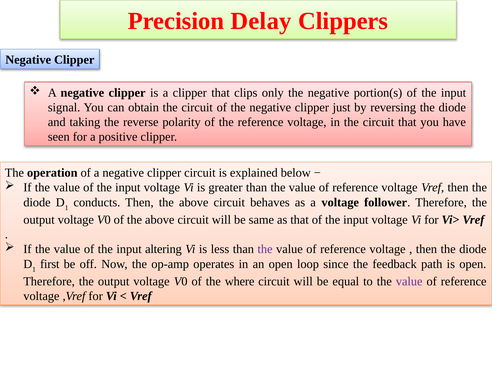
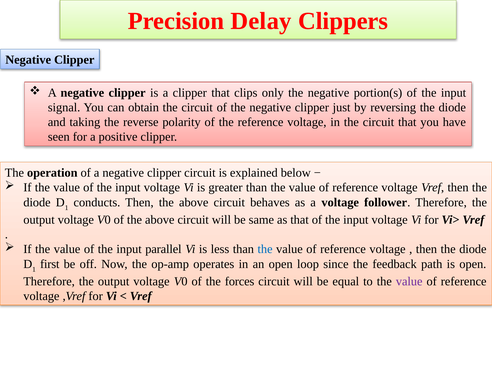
altering: altering -> parallel (163, 249)
the colour: purple -> blue (265, 249)
where: where -> forces (240, 281)
